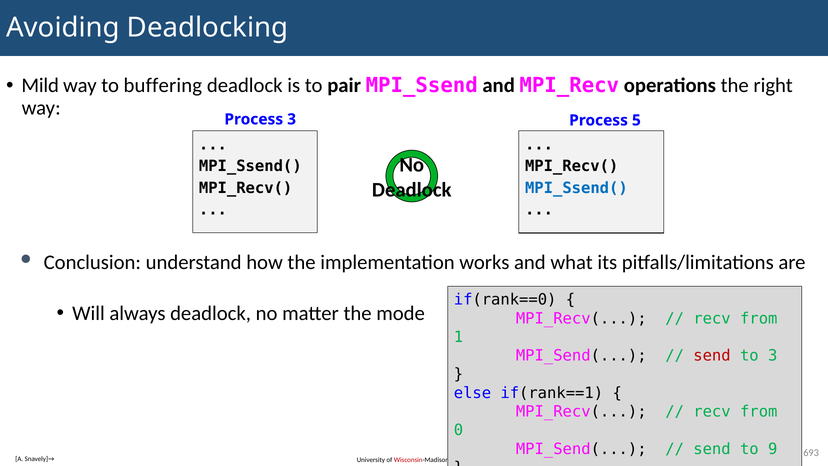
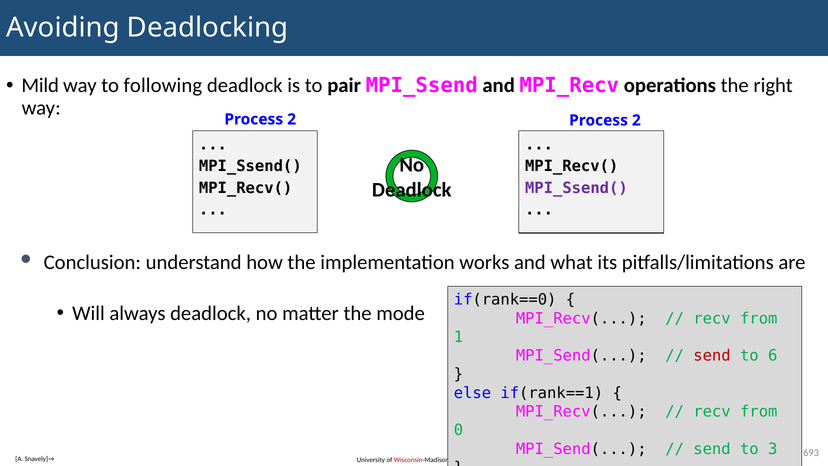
buffering: buffering -> following (163, 86)
3: 3 -> 2 (292, 119)
5: 5 -> 2 (636, 120)
MPI_Ssend( colour: blue -> purple (576, 188)
to 3: 3 -> 6 (773, 355)
9: 9 -> 3 (773, 449)
